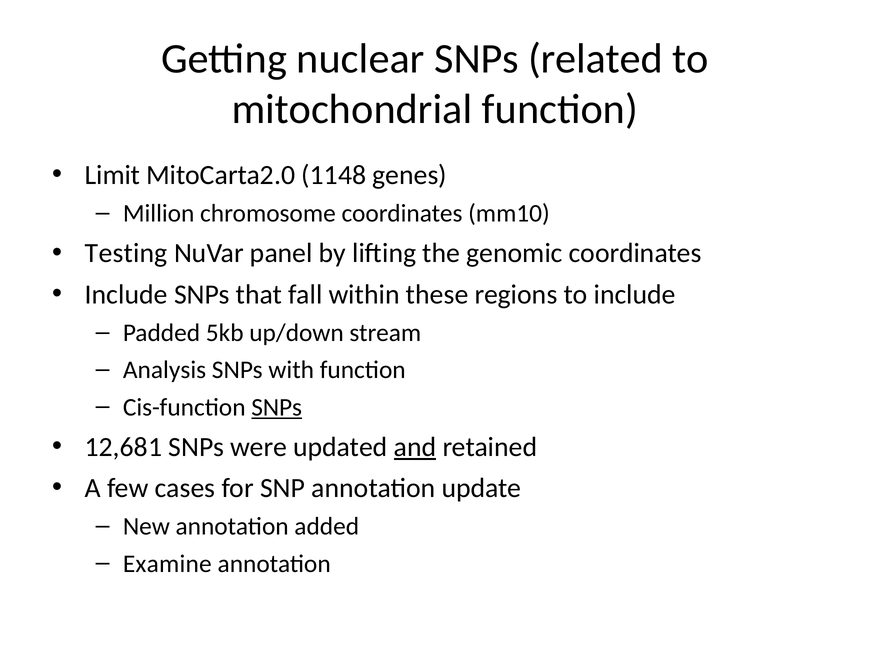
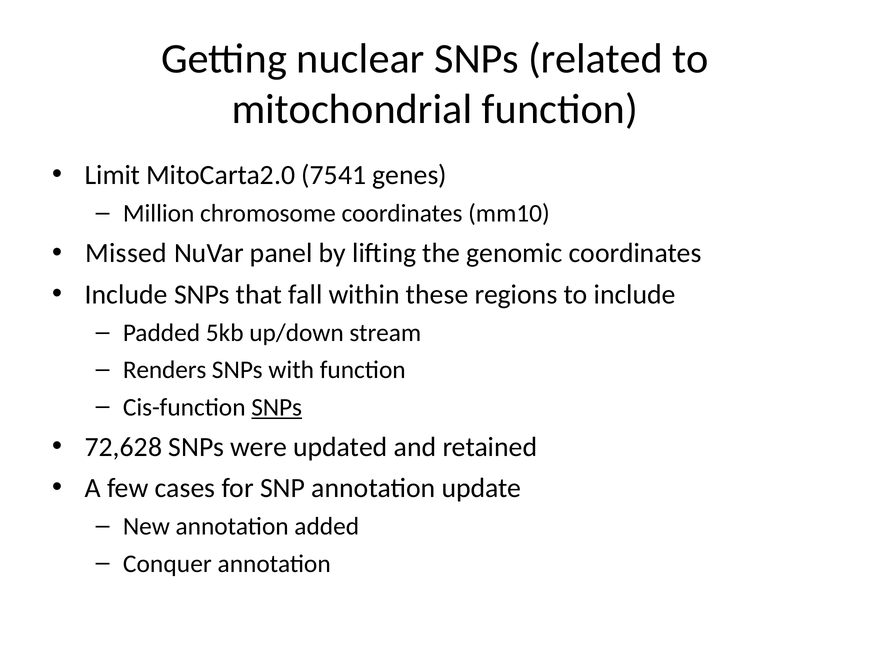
1148: 1148 -> 7541 (334, 175)
Testing: Testing -> Missed (126, 254)
Analysis: Analysis -> Renders (165, 370)
12,681: 12,681 -> 72,628 (123, 447)
and underline: present -> none (415, 447)
Examine: Examine -> Conquer (167, 564)
